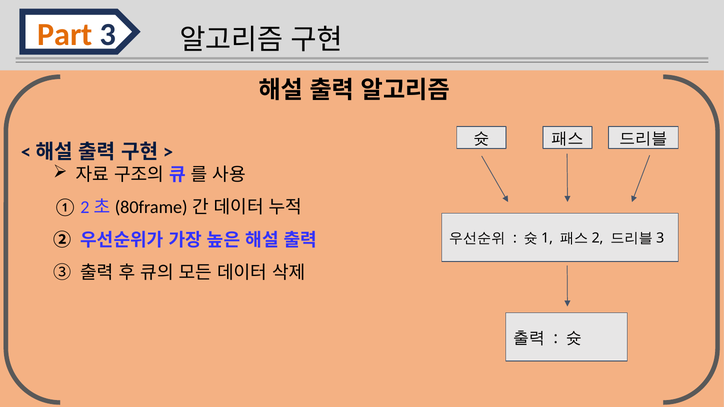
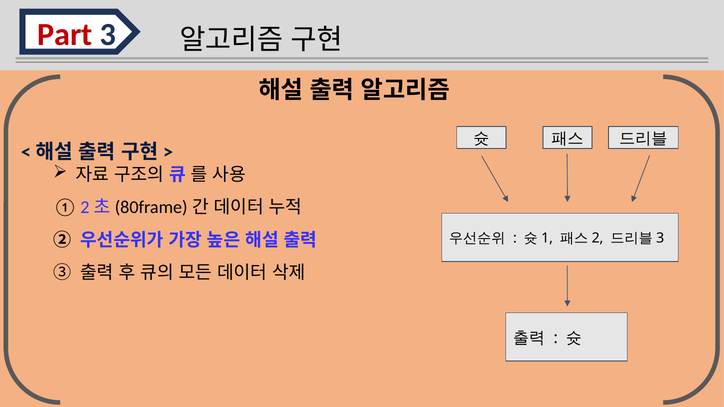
Part colour: orange -> red (65, 35)
